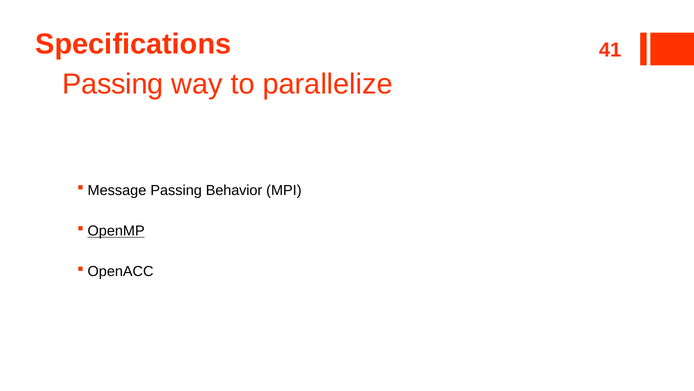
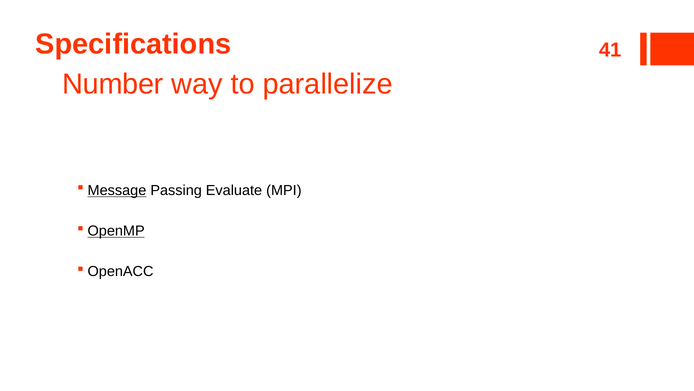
Passing: Passing -> Number (113, 84)
Message underline: none -> present (117, 190)
Behavior: Behavior -> Evaluate (234, 190)
